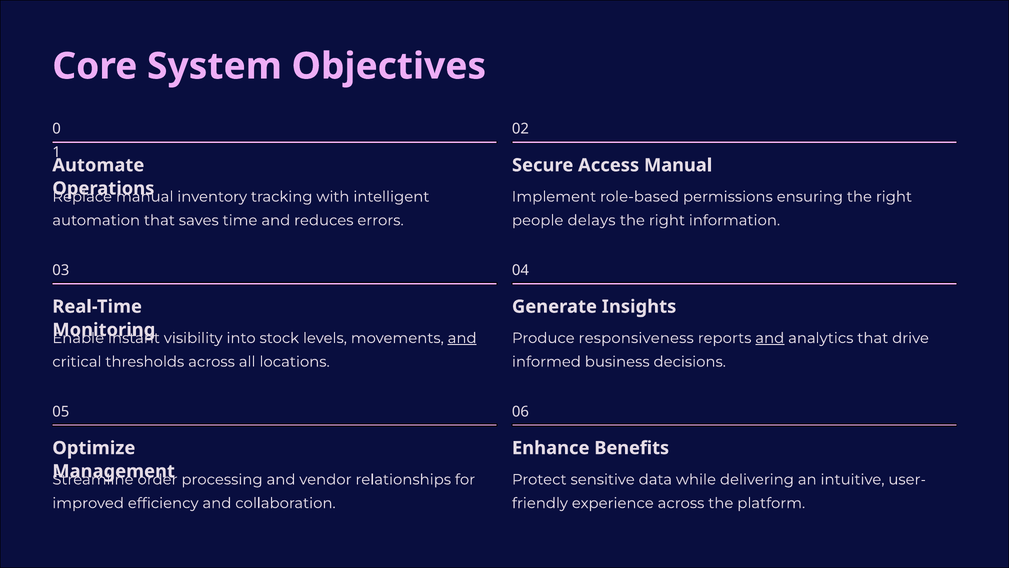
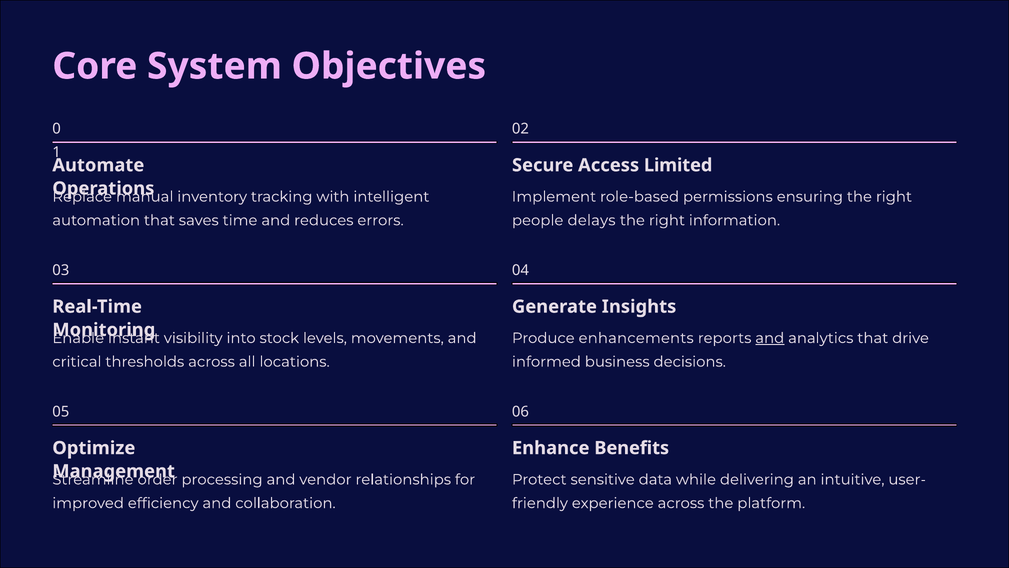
Access Manual: Manual -> Limited (678, 165)
and underline: present -> none (462, 338)
responsiveness: responsiveness -> enhancements (636, 338)
